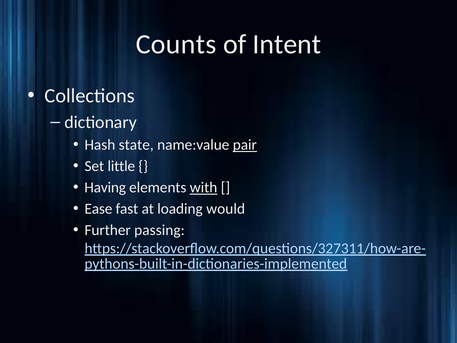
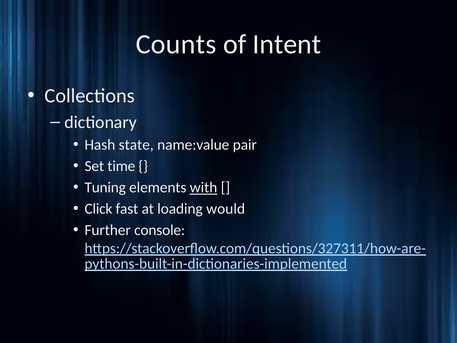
pair underline: present -> none (245, 145)
little: little -> time (121, 166)
Having: Having -> Tuning (105, 187)
Ease: Ease -> Click (98, 209)
passing: passing -> console (160, 230)
